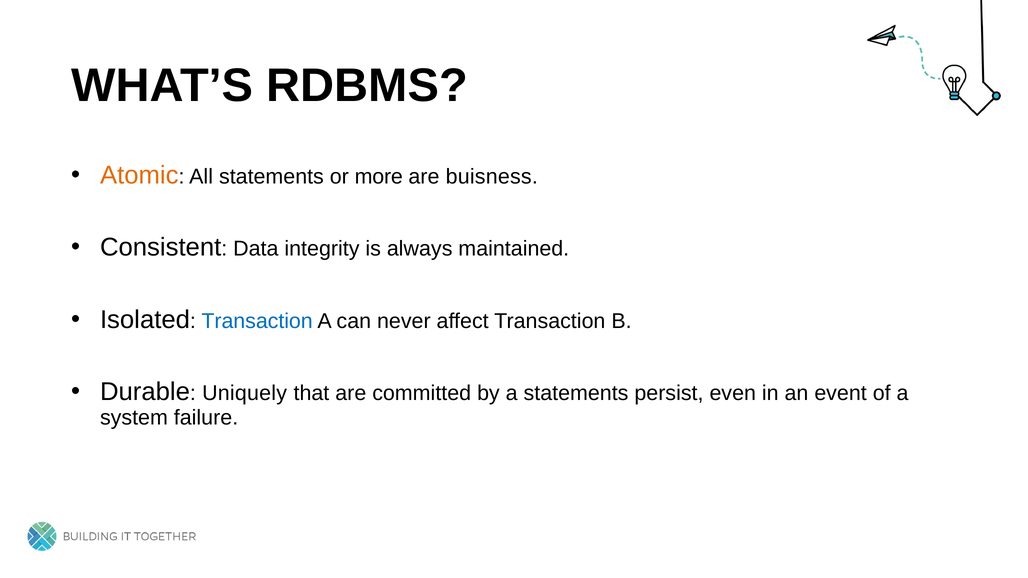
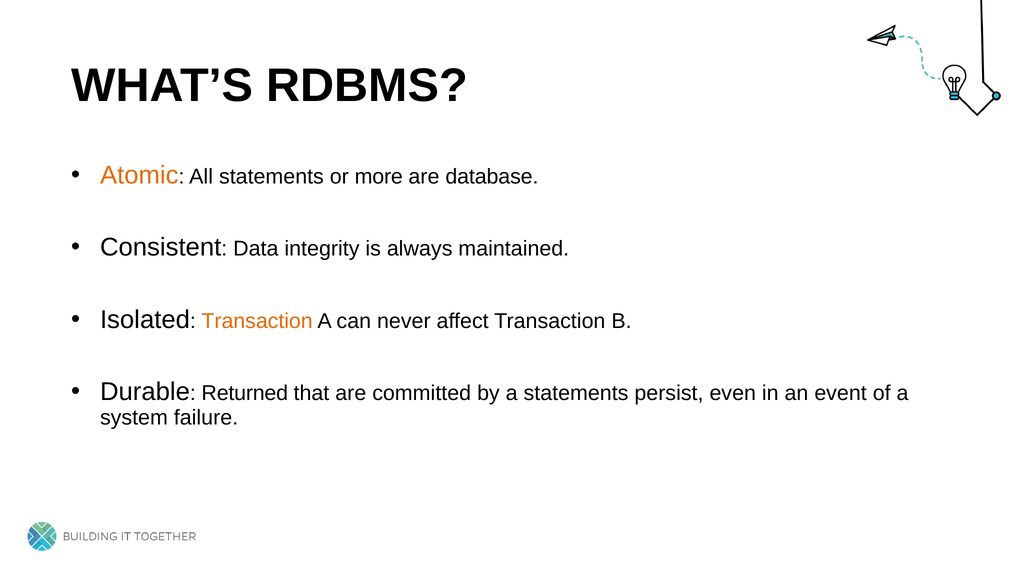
buisness: buisness -> database (492, 177)
Transaction colour: blue -> orange (257, 321)
Uniquely: Uniquely -> Returned (245, 394)
